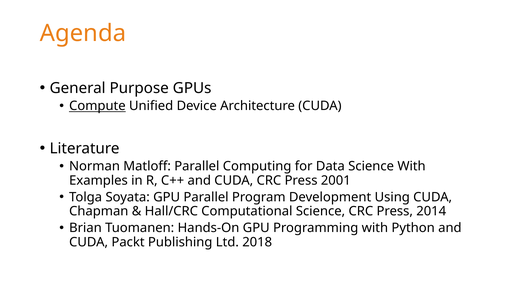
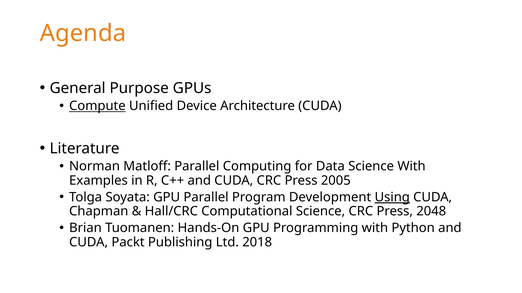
2001: 2001 -> 2005 (336, 181)
Using underline: none -> present (392, 198)
2014: 2014 -> 2048 (431, 212)
